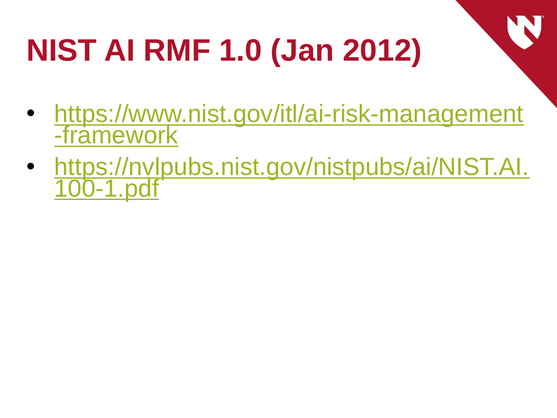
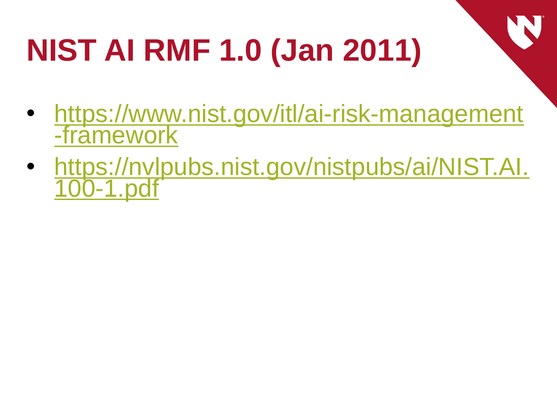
2012: 2012 -> 2011 (382, 50)
